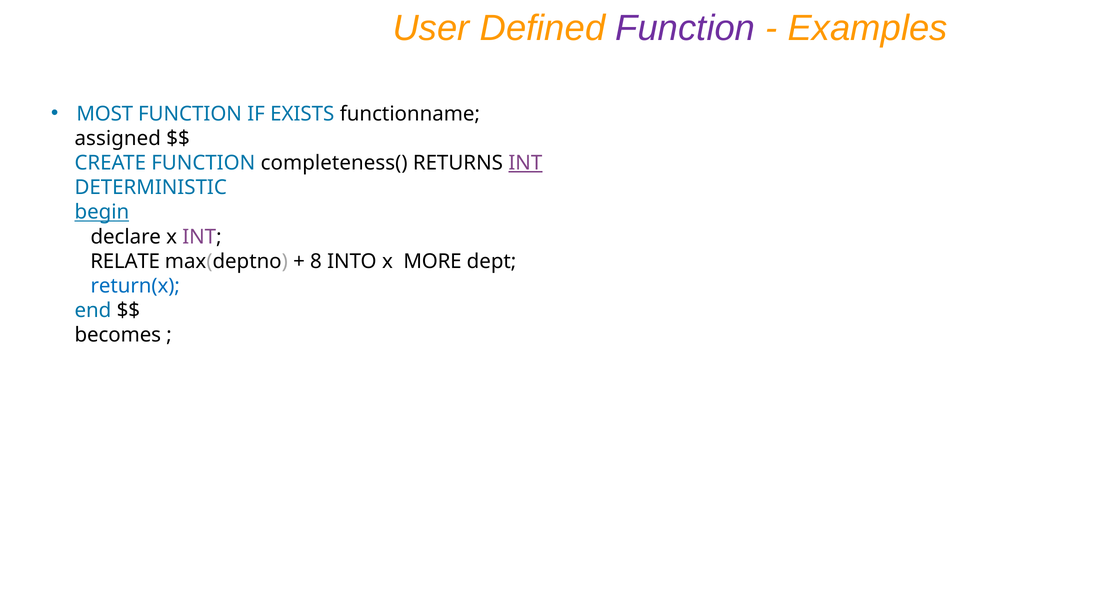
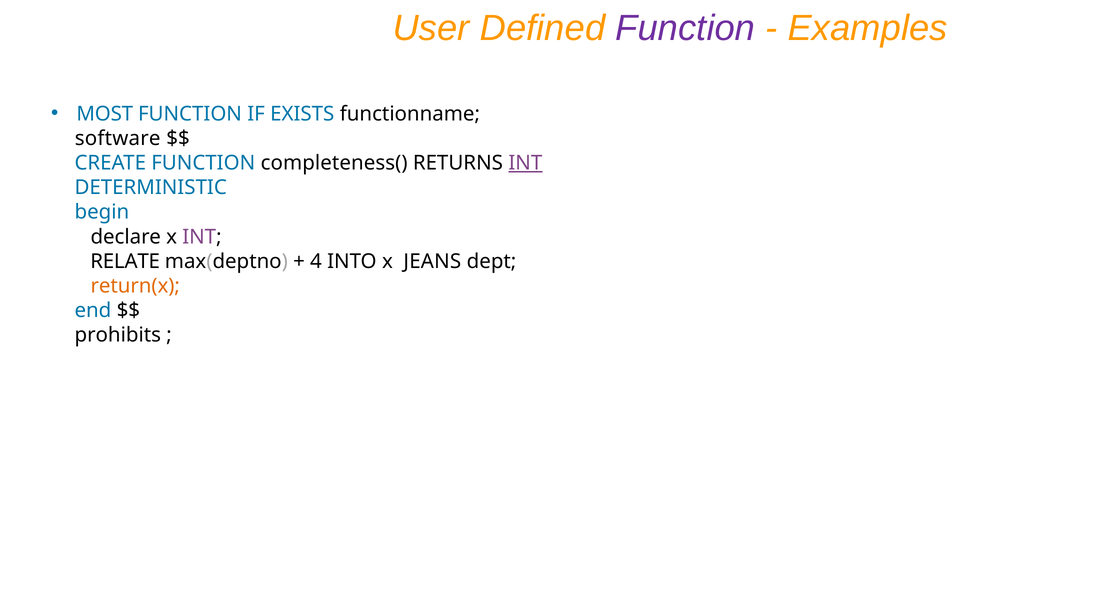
assigned: assigned -> software (118, 138)
begin underline: present -> none (102, 212)
8: 8 -> 4 (316, 261)
MORE: MORE -> JEANS (432, 261)
return(x colour: blue -> orange (135, 286)
becomes: becomes -> prohibits (118, 335)
